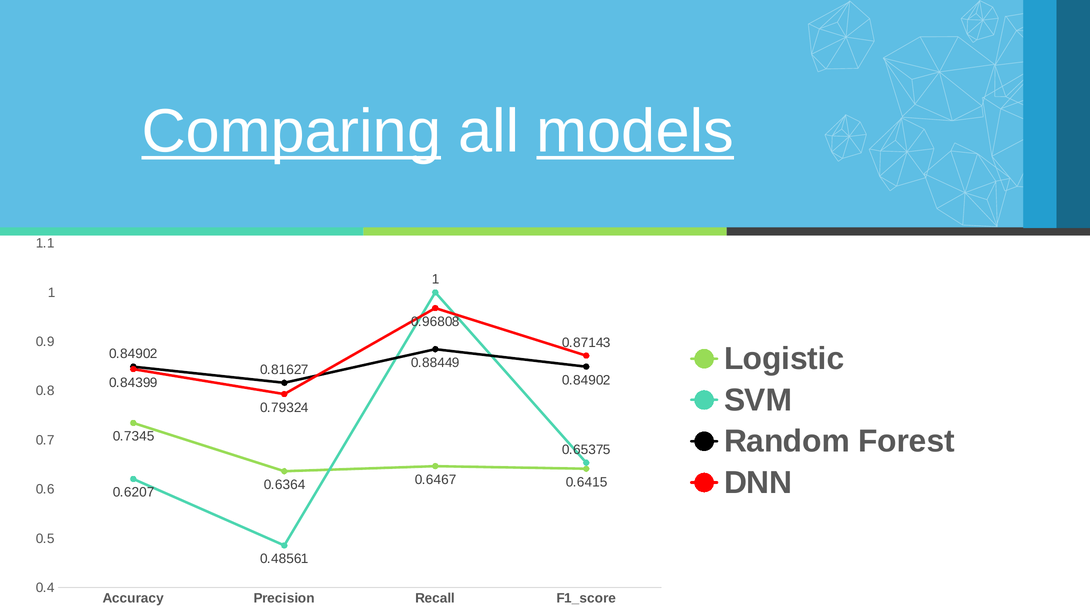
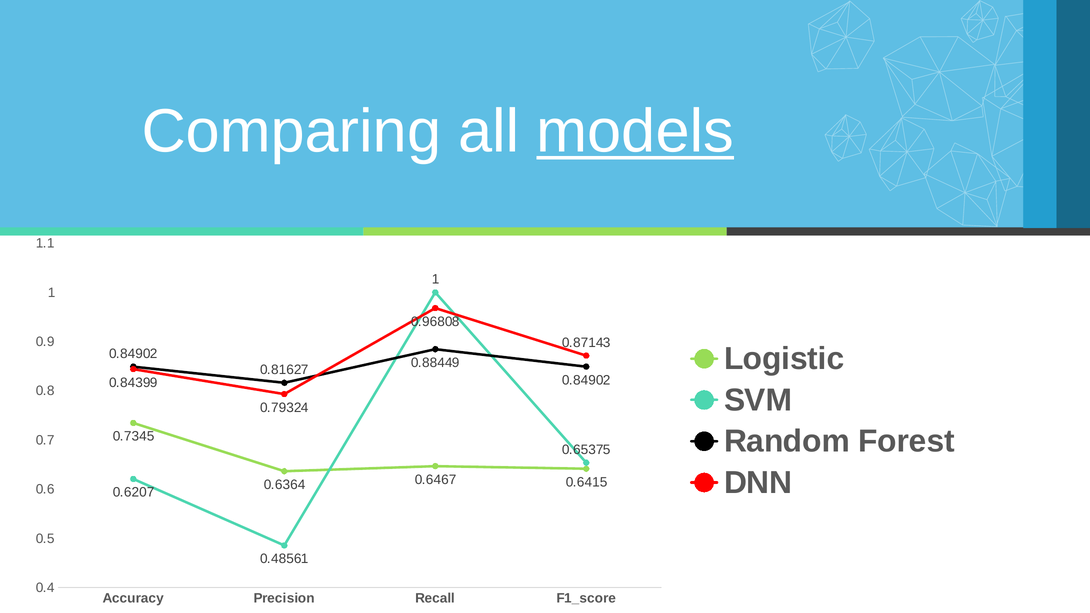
Comparing underline: present -> none (291, 132)
